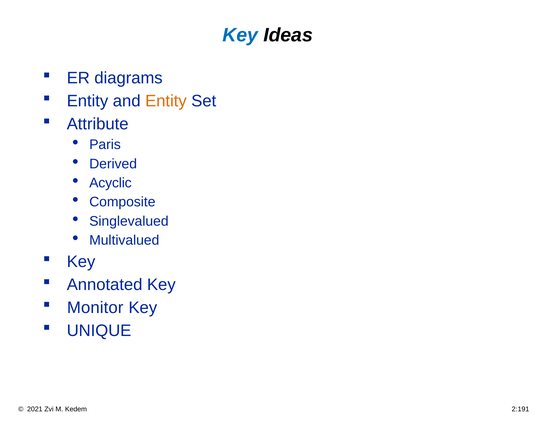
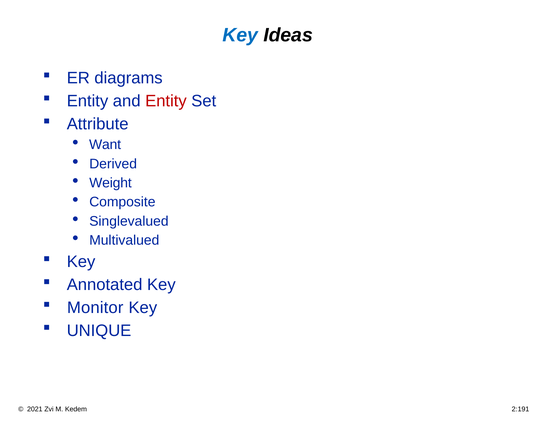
Entity colour: orange -> red (166, 101)
Paris: Paris -> Want (105, 144)
Acyclic: Acyclic -> Weight (110, 183)
